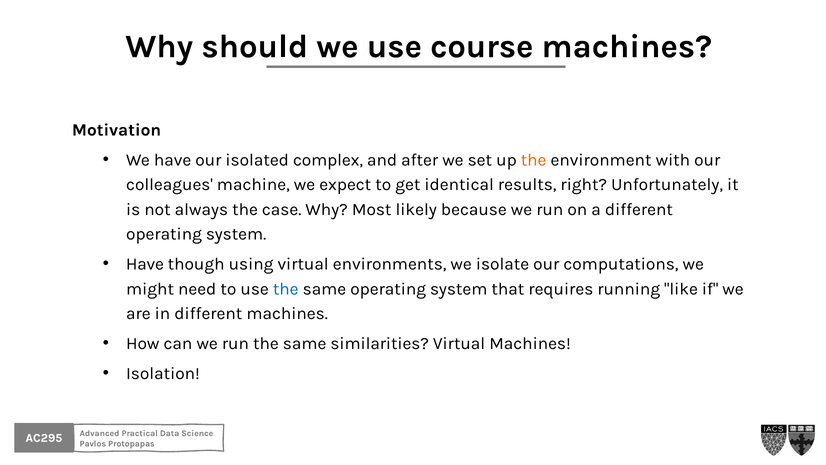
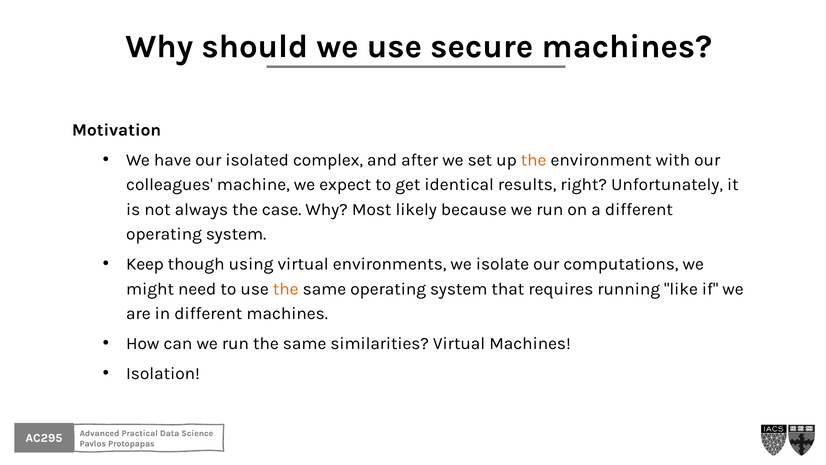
course: course -> secure (482, 46)
Have: Have -> Keep (145, 264)
the colour: blue -> orange (286, 289)
